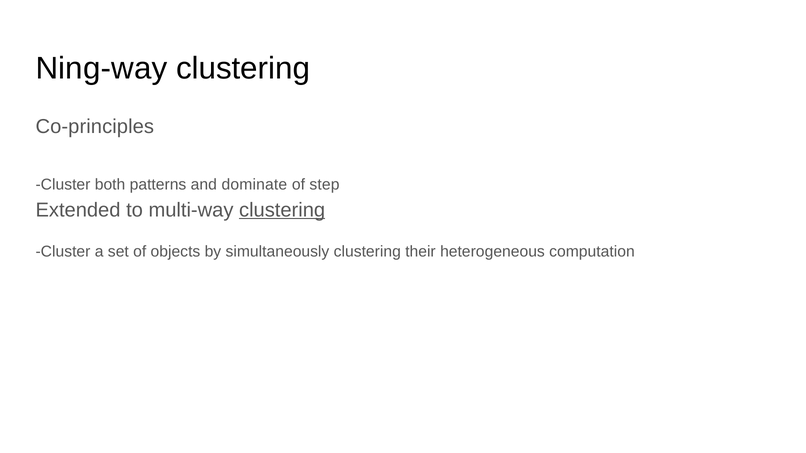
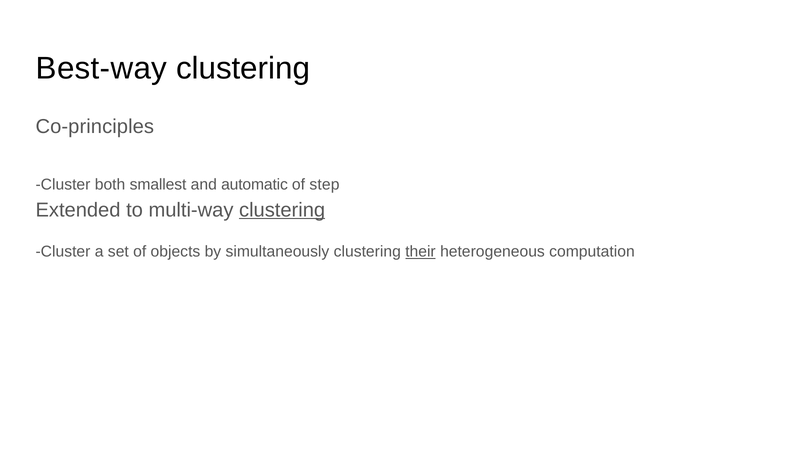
Ning-way: Ning-way -> Best-way (101, 68)
patterns: patterns -> smallest (158, 185)
dominate: dominate -> automatic (255, 185)
their underline: none -> present (420, 252)
